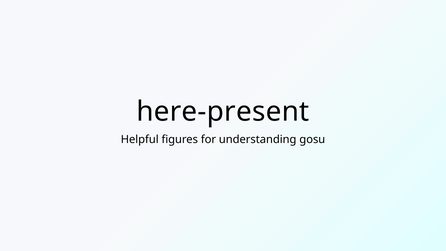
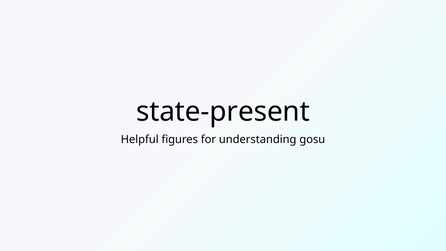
here-present: here-present -> state-present (223, 111)
